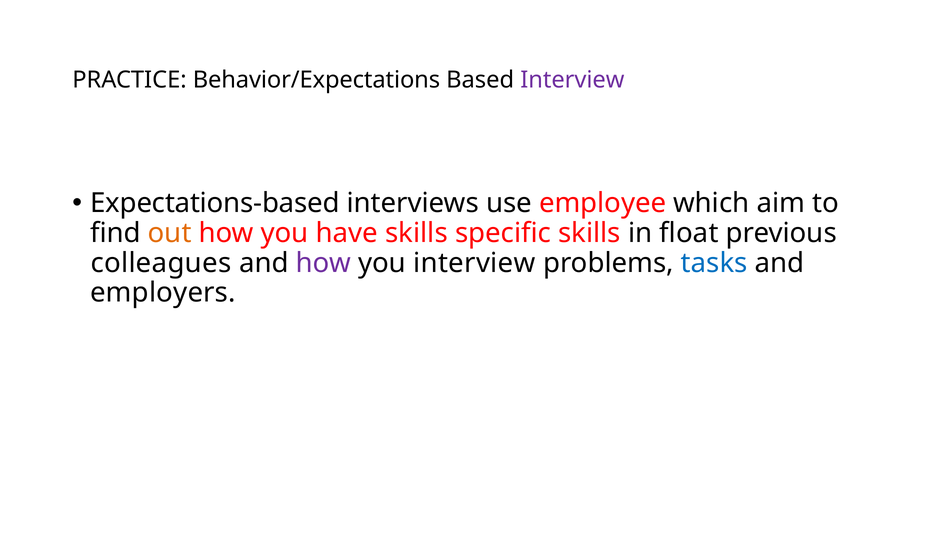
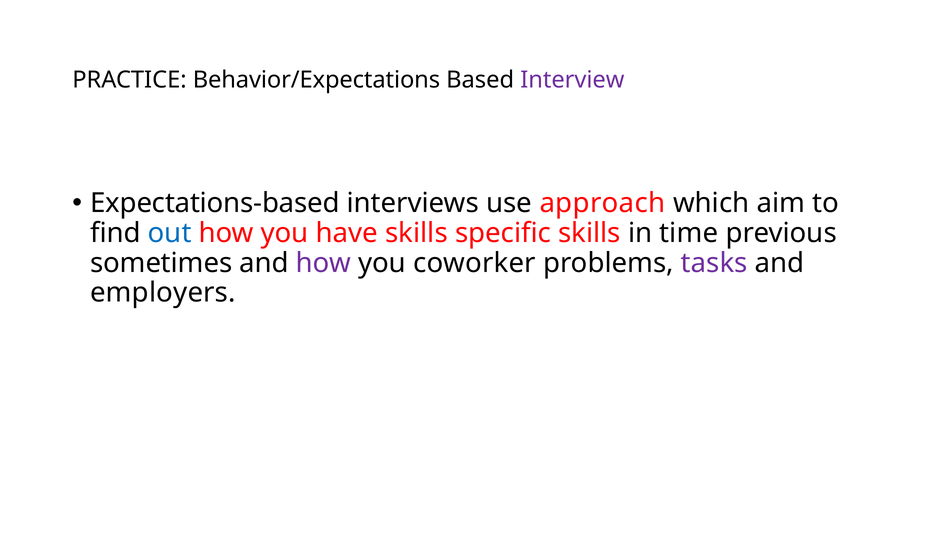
employee: employee -> approach (602, 203)
out colour: orange -> blue (170, 233)
float: float -> time (689, 233)
colleagues: colleagues -> sometimes (161, 263)
you interview: interview -> coworker (474, 263)
tasks colour: blue -> purple (714, 263)
